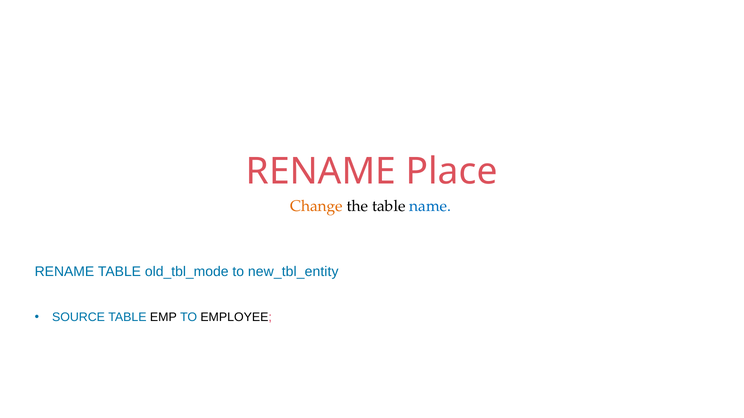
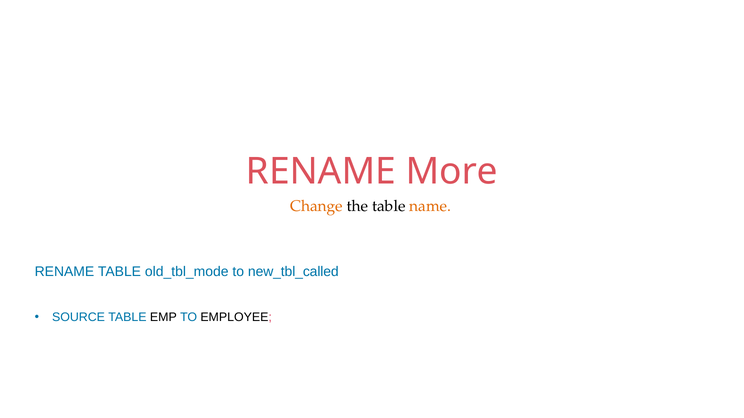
Place: Place -> More (452, 172)
name colour: blue -> orange (430, 206)
new_tbl_entity: new_tbl_entity -> new_tbl_called (293, 272)
